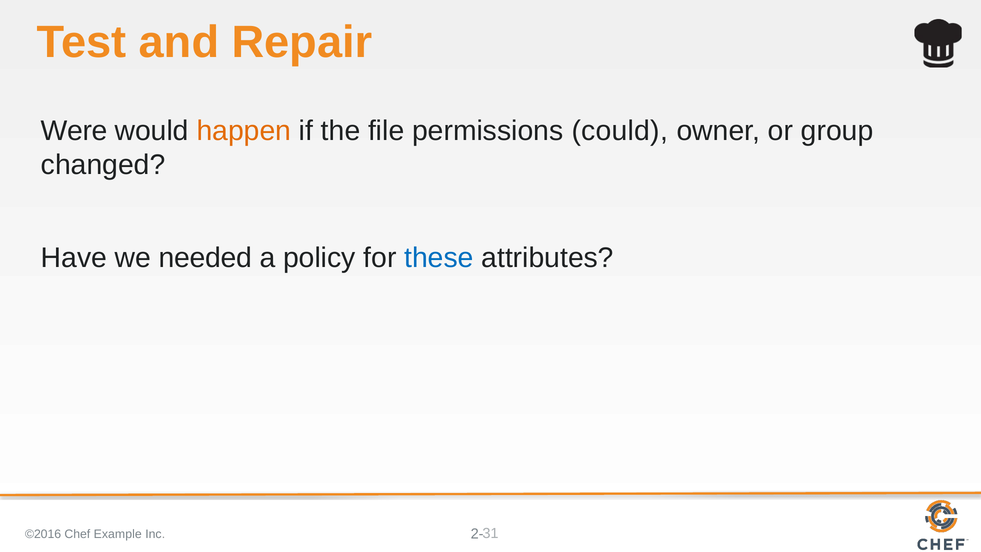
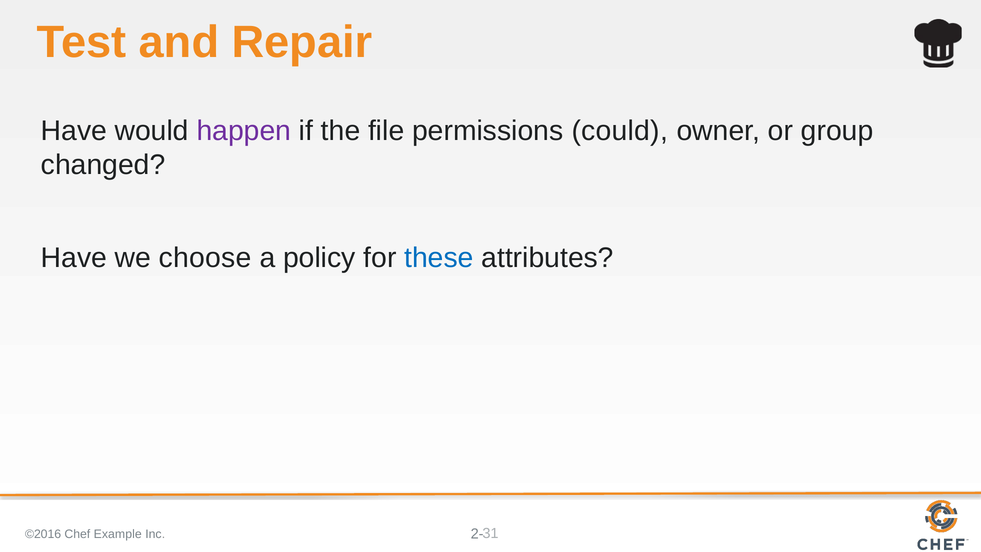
Were: Were -> Have (74, 131)
happen colour: orange -> purple (244, 131)
needed: needed -> choose (205, 258)
